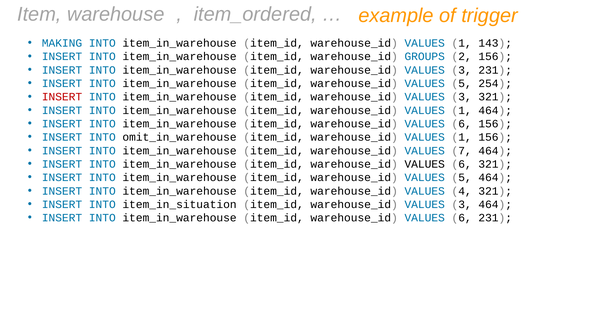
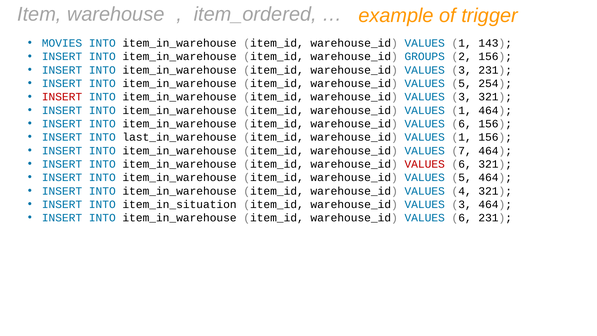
MAKING: MAKING -> MOVIES (62, 43)
omit_in_warehouse: omit_in_warehouse -> last_in_warehouse (180, 137)
VALUES colour: black -> red (425, 164)
